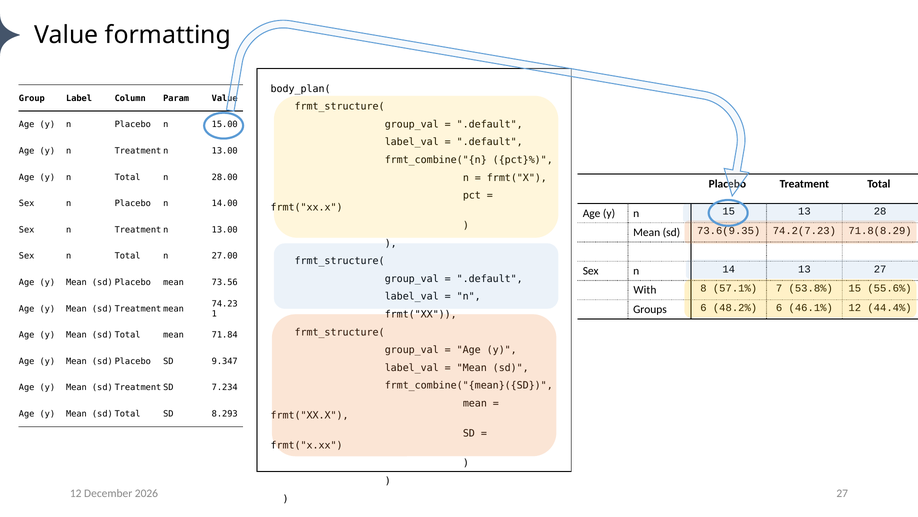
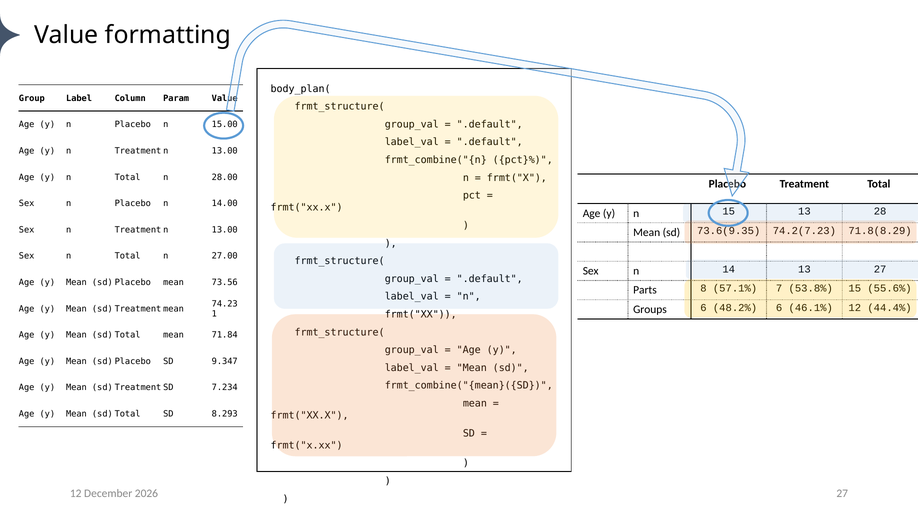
With: With -> Parts (645, 290)
